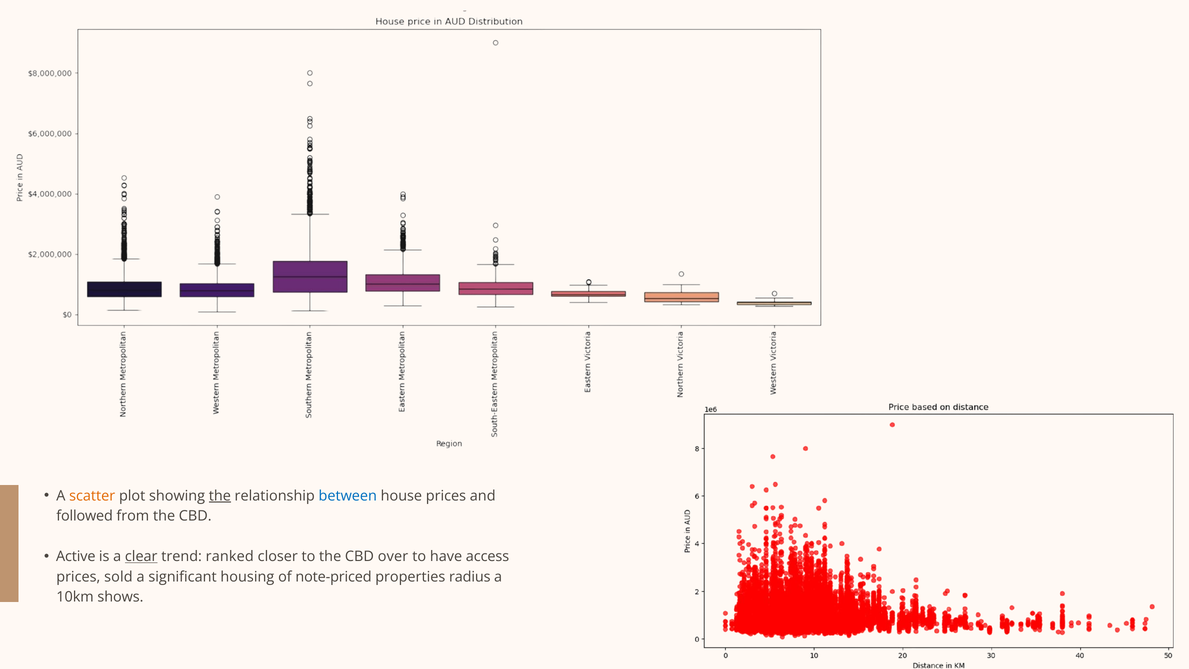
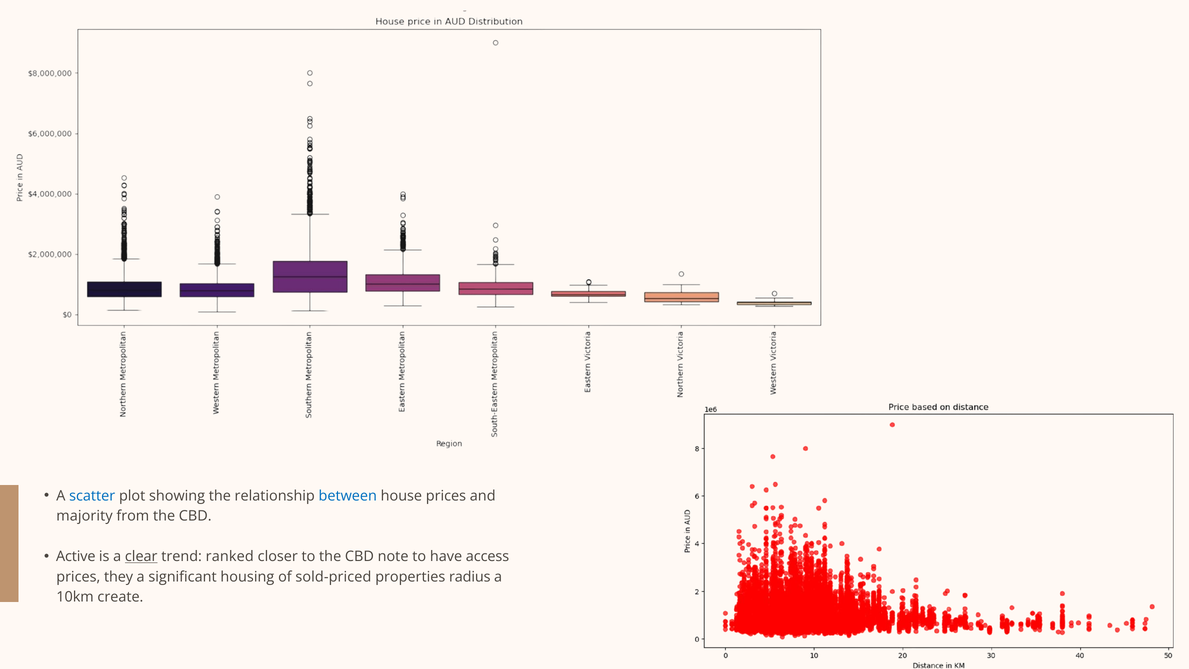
scatter colour: orange -> blue (92, 496)
the underline: present -> none (220, 496)
followed: followed -> majority (84, 516)
over: over -> note (393, 556)
sold: sold -> they (119, 577)
note-priced: note-priced -> sold-priced (333, 577)
shows: shows -> create (120, 597)
